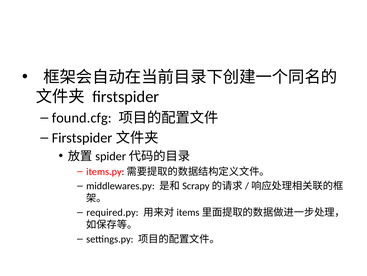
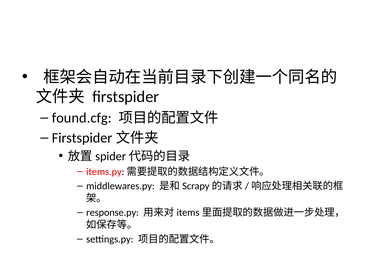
required.py: required.py -> response.py (113, 212)
